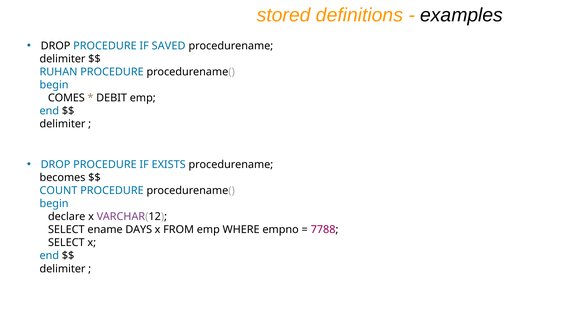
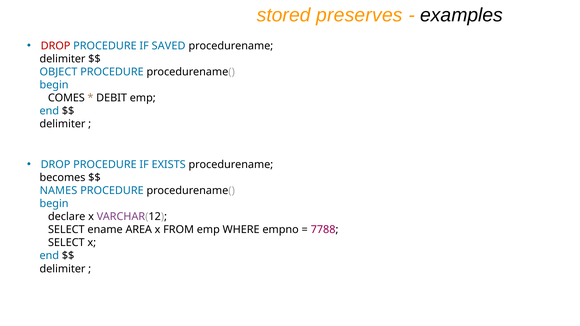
definitions: definitions -> preserves (359, 15)
DROP colour: black -> red (56, 46)
RUHAN: RUHAN -> OBJECT (58, 72)
COUNT: COUNT -> NAMES (58, 191)
DAYS: DAYS -> AREA (139, 230)
